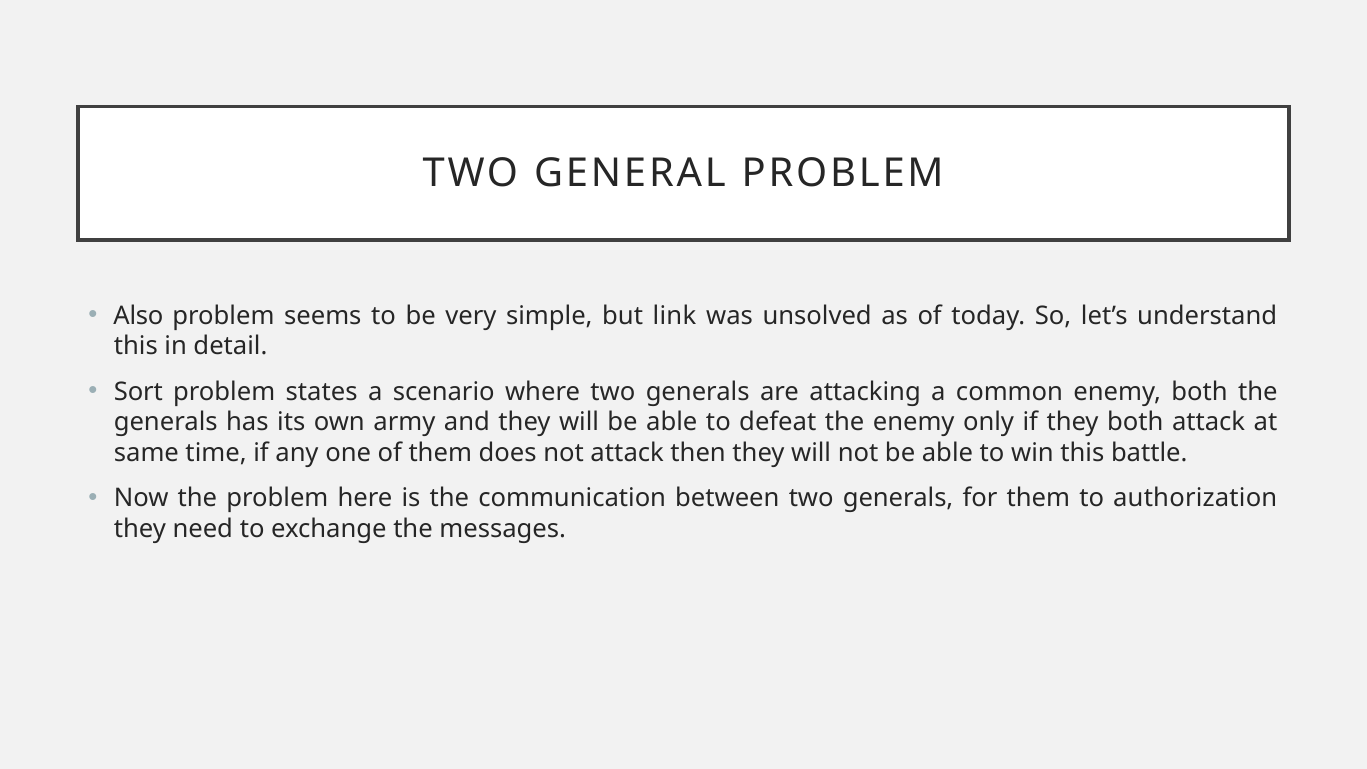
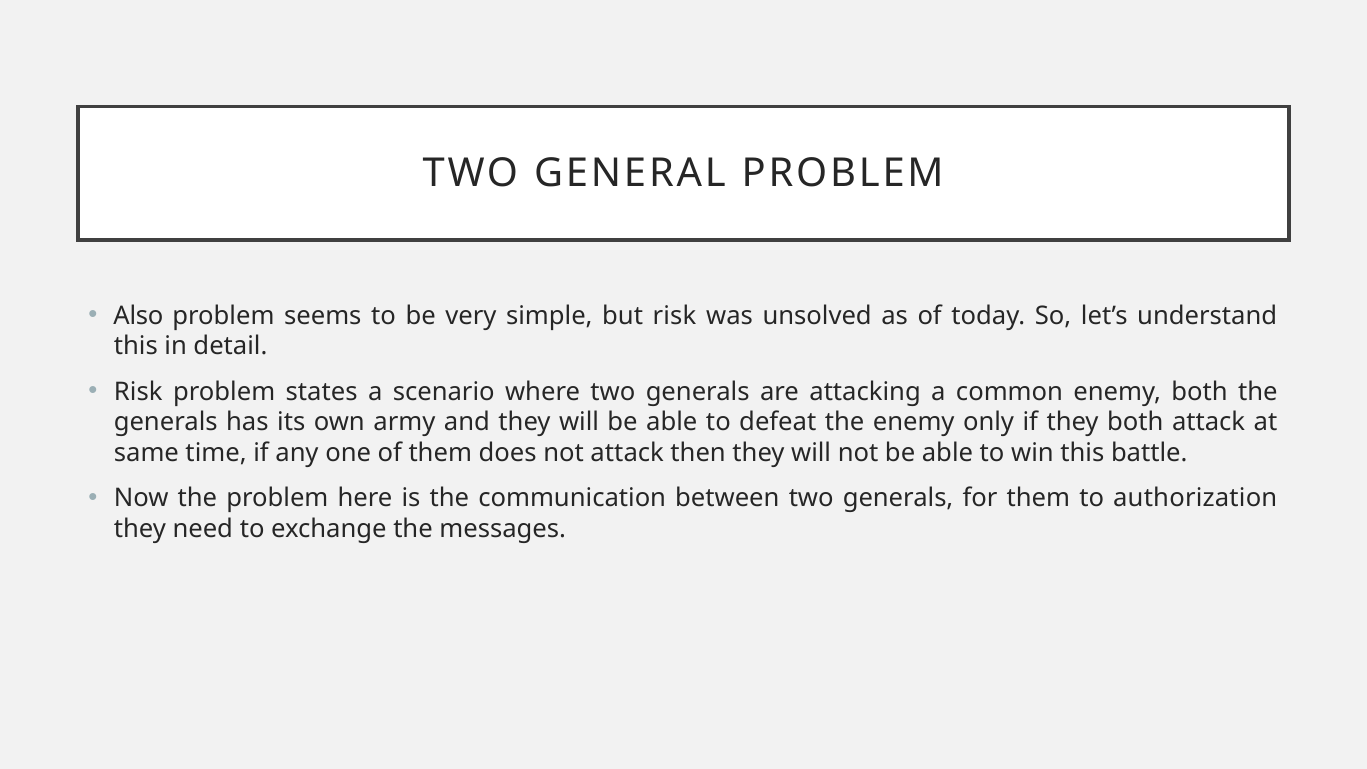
but link: link -> risk (675, 316)
Sort: Sort -> Risk (138, 392)
